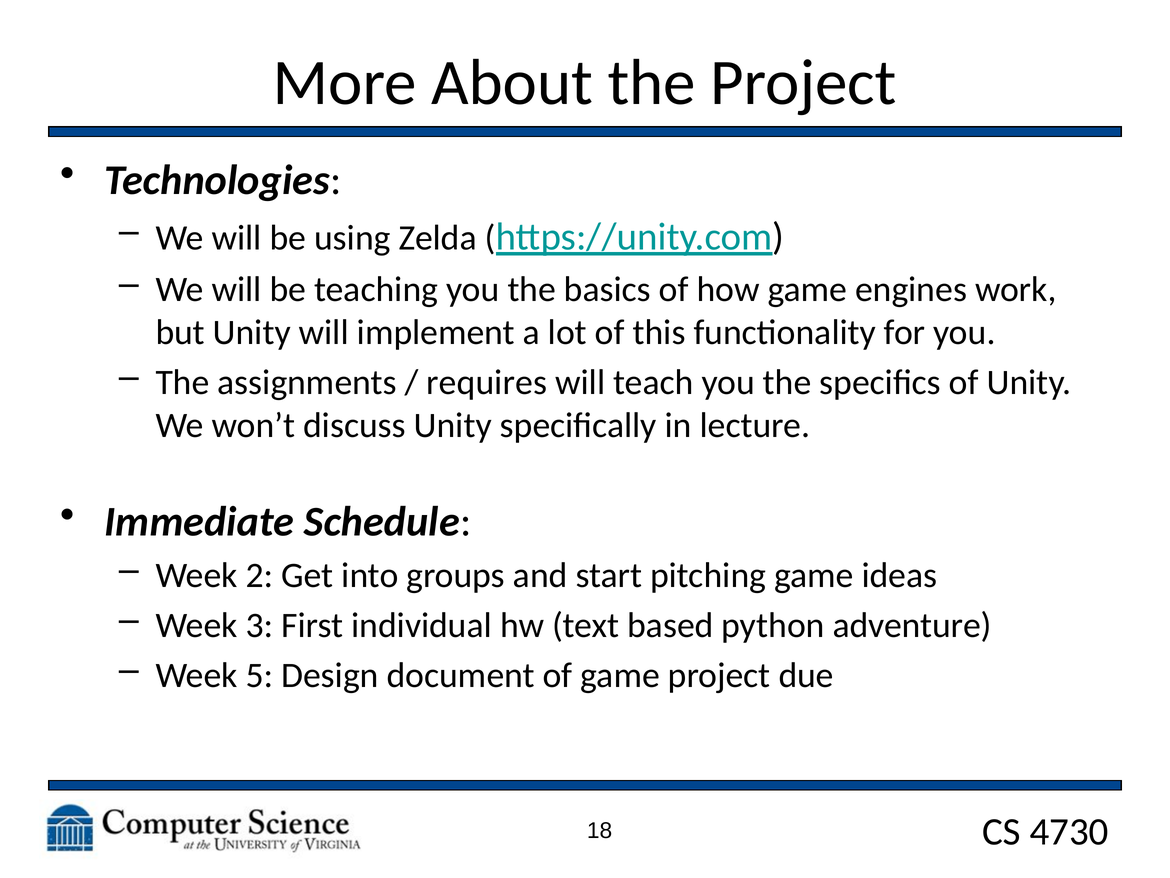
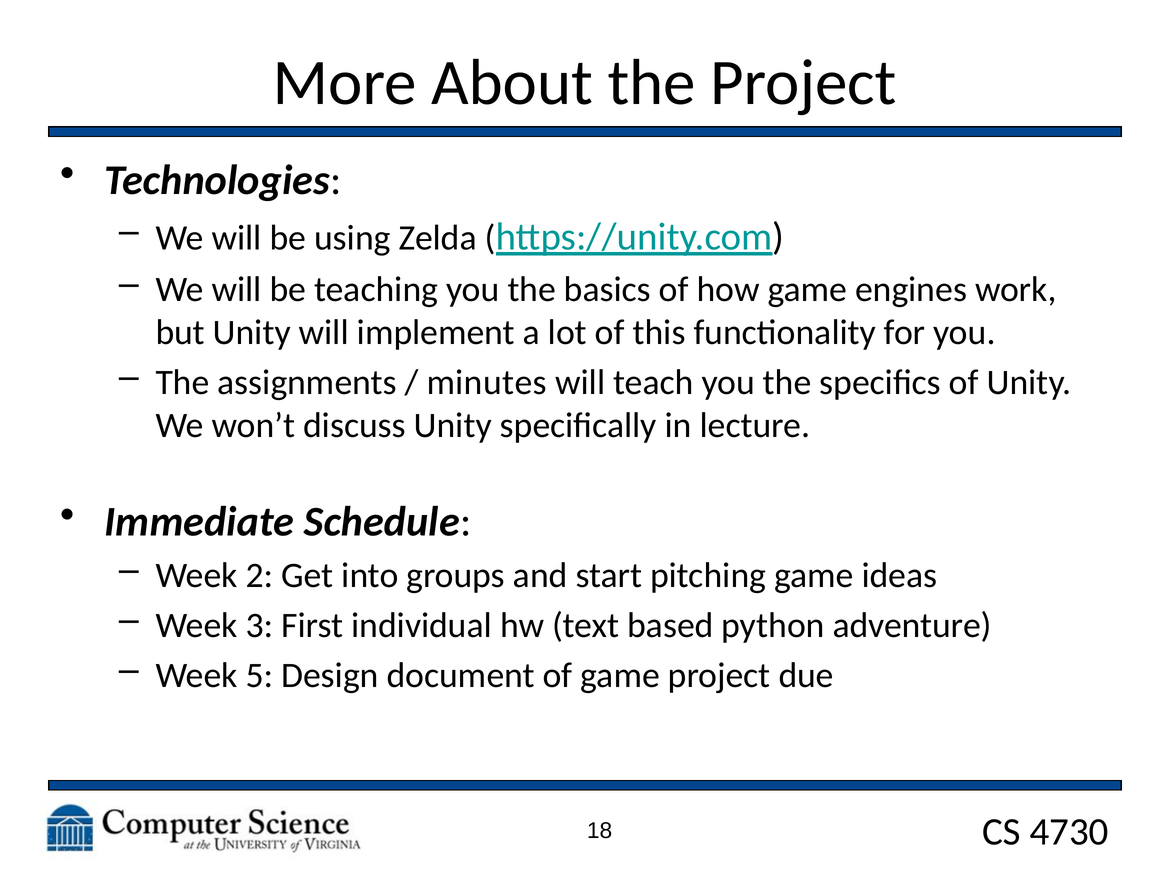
requires: requires -> minutes (487, 382)
